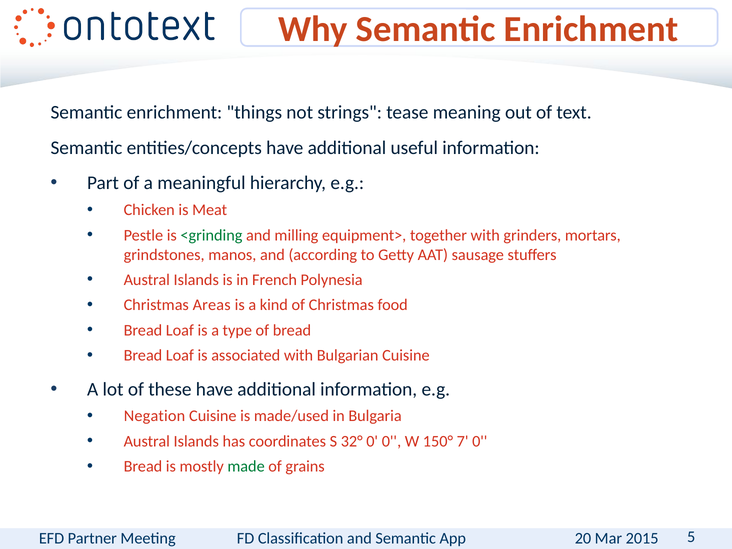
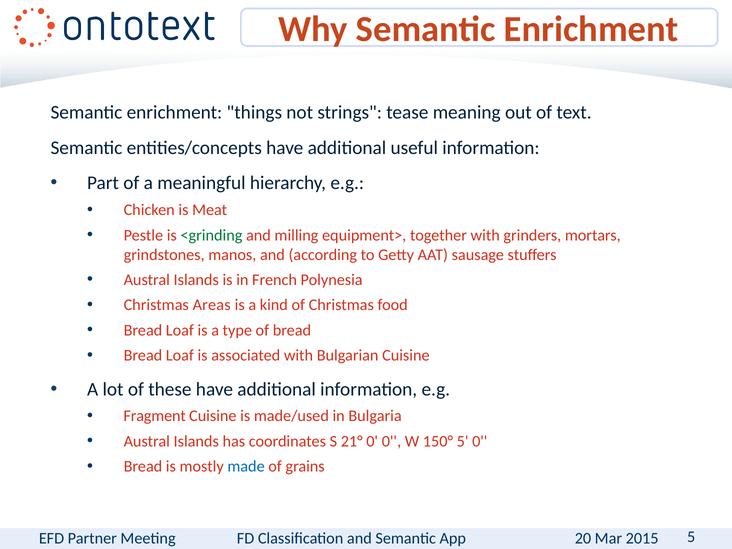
Negation: Negation -> Fragment (155, 416)
32°: 32° -> 21° (352, 441)
150° 7: 7 -> 5 (463, 441)
made colour: green -> blue (246, 467)
